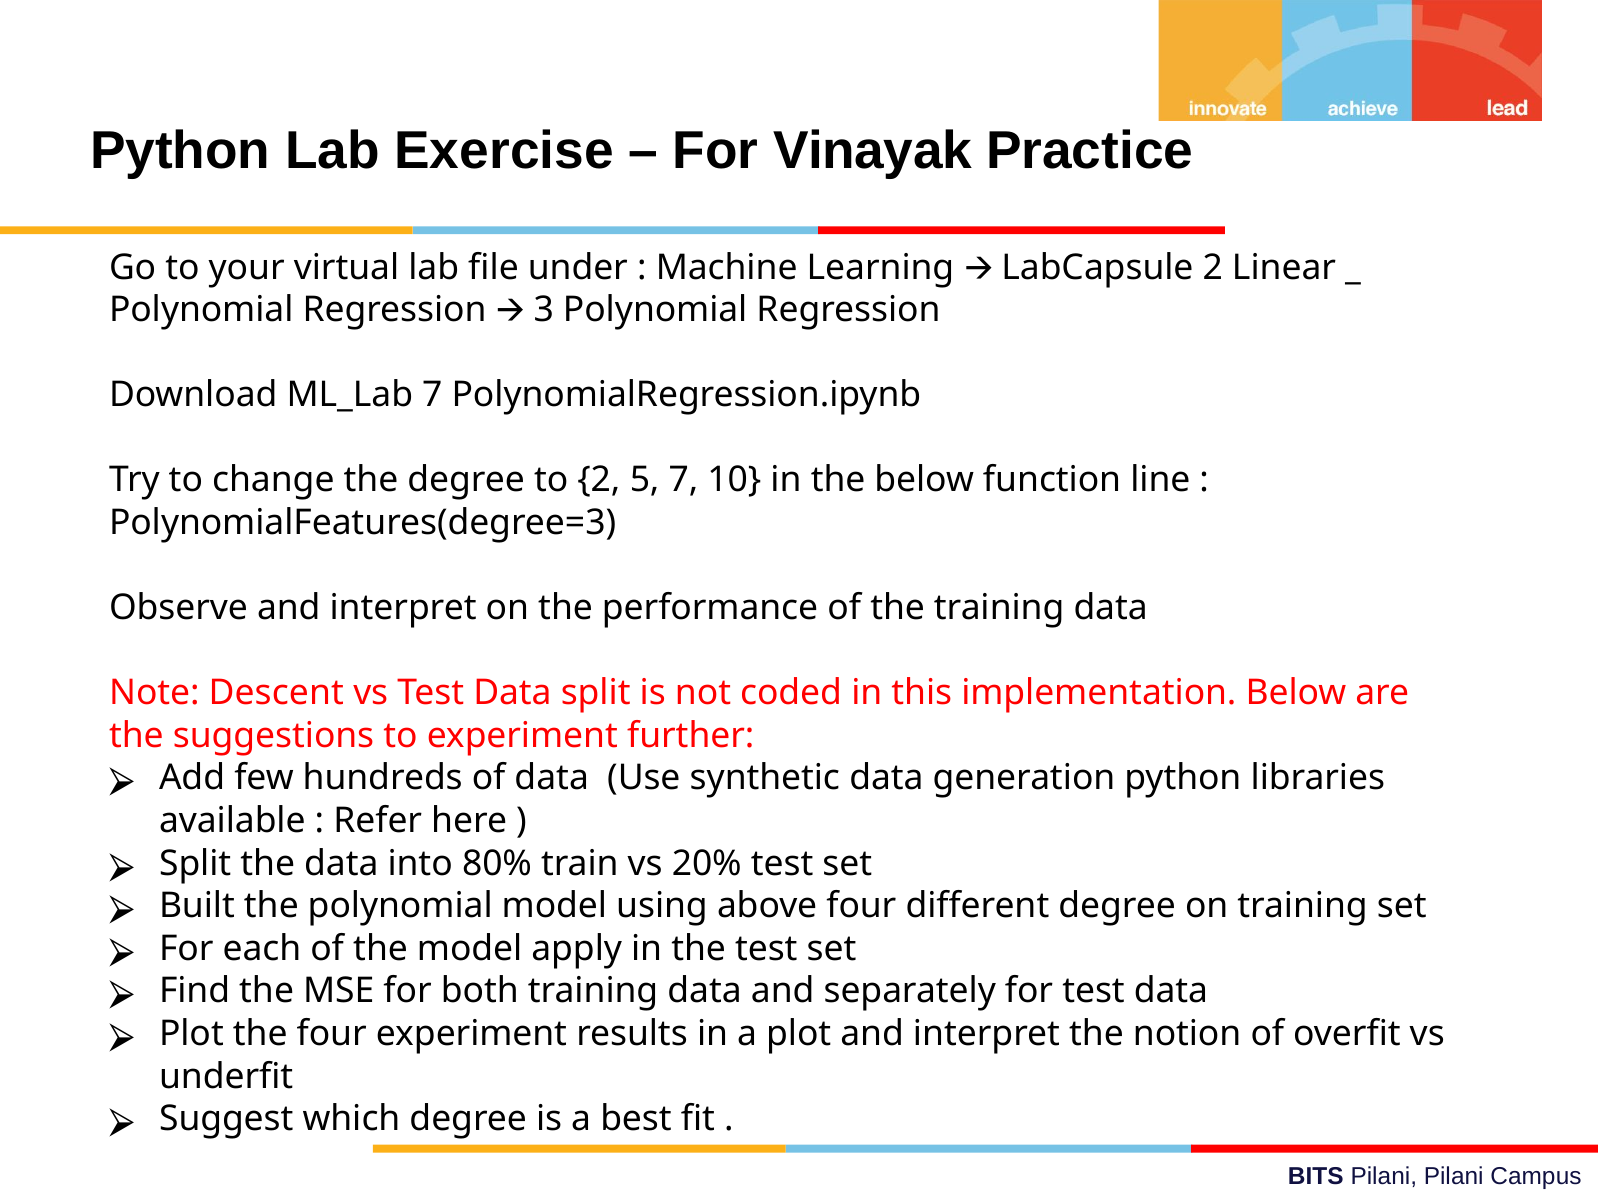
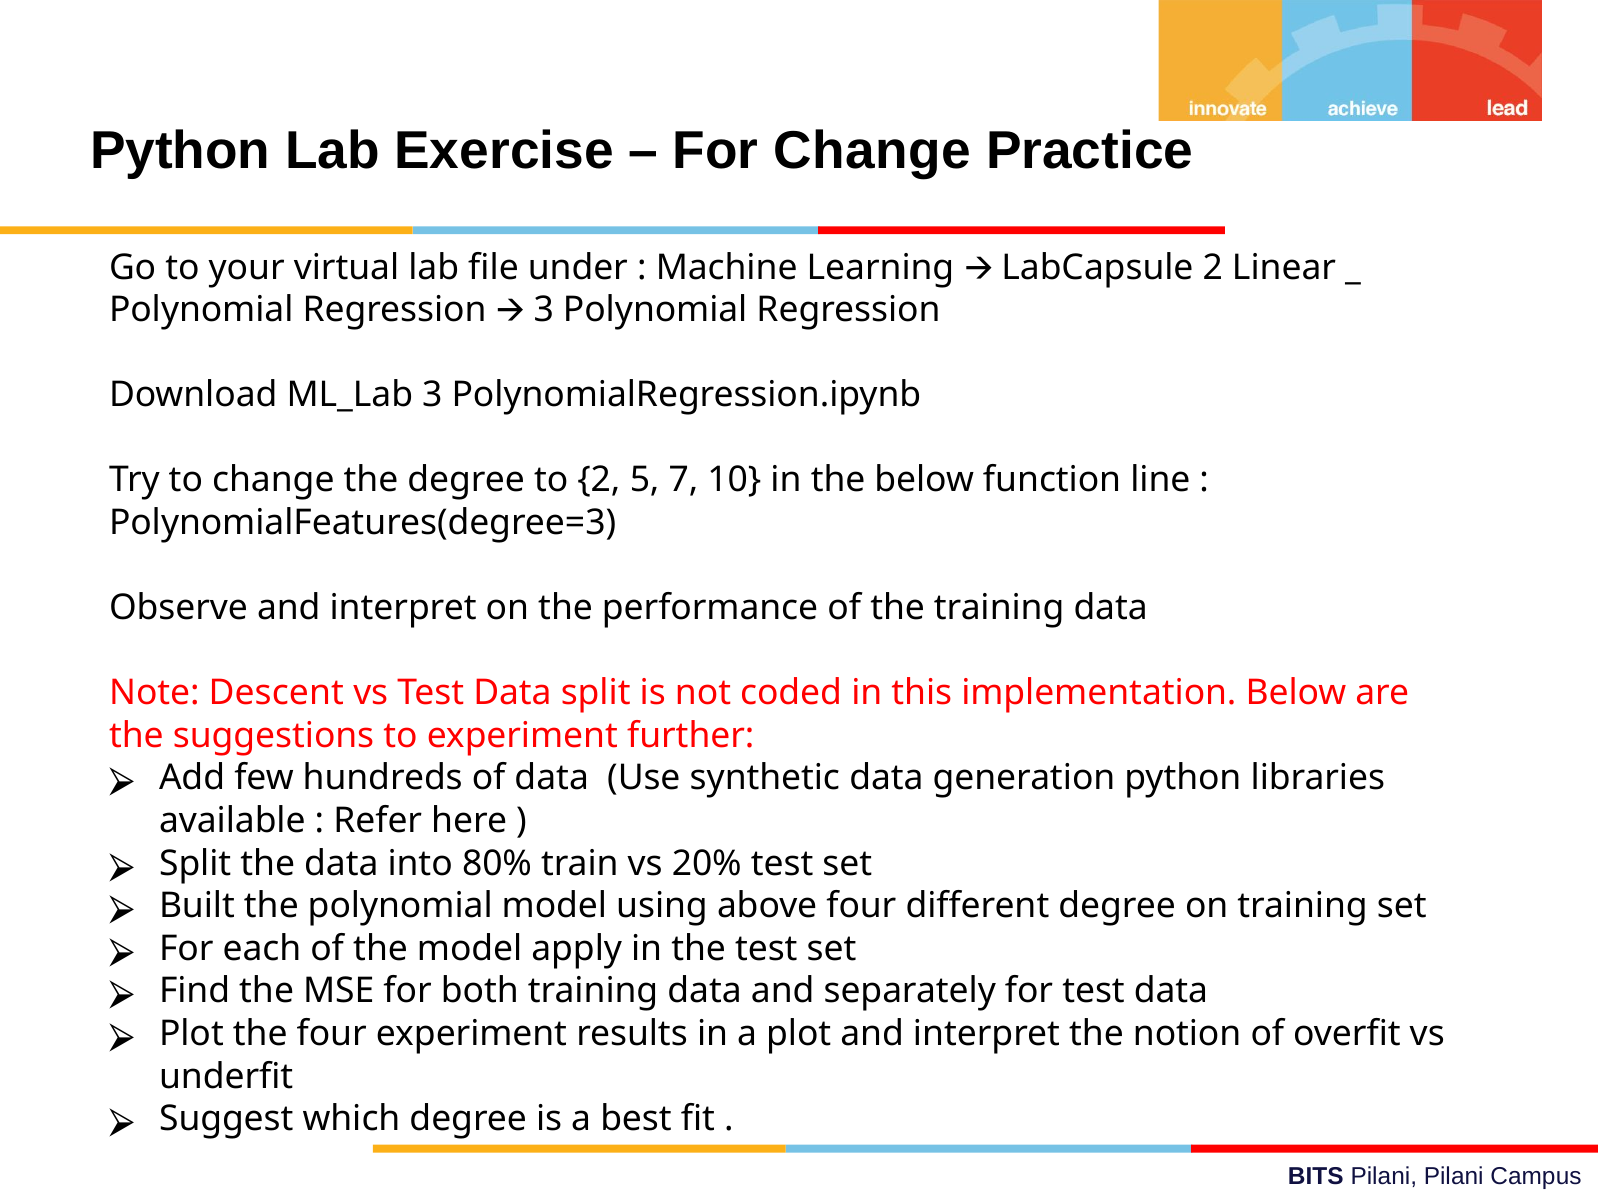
For Vinayak: Vinayak -> Change (872, 151)
ML_Lab 7: 7 -> 3 (432, 395)
